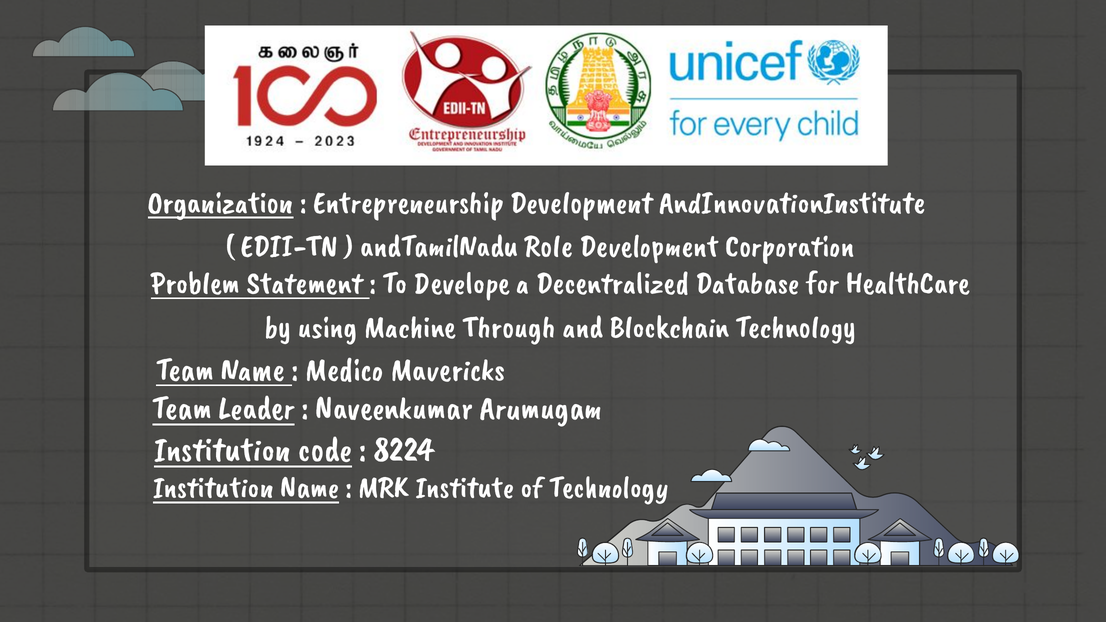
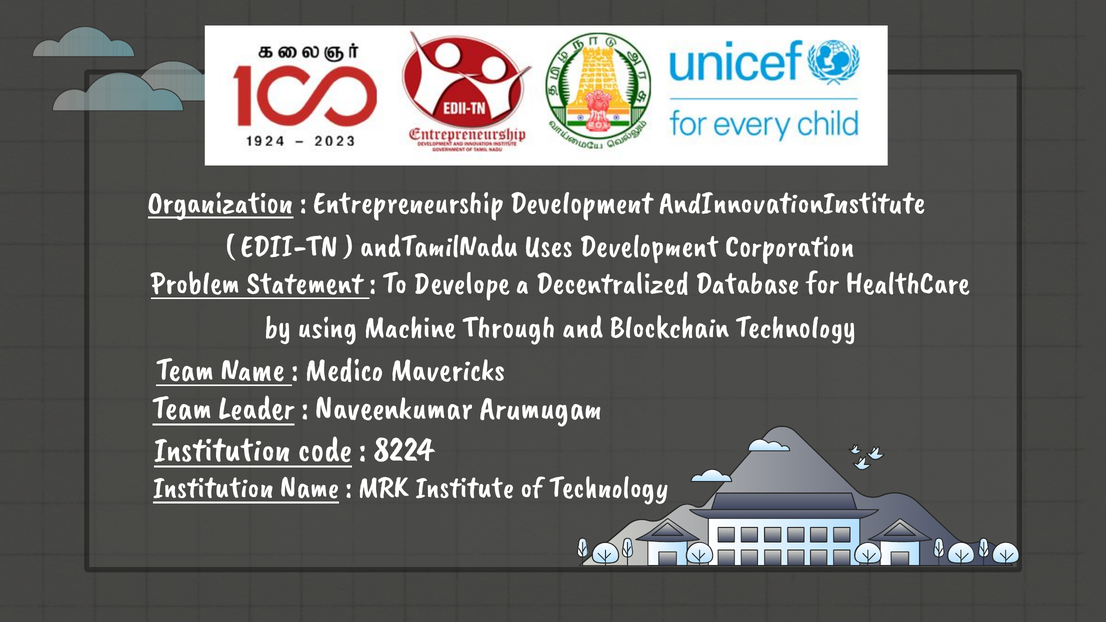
Role: Role -> Uses (549, 246)
